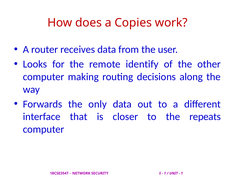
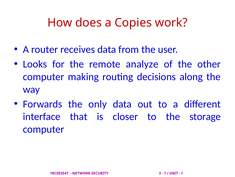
identify: identify -> analyze (142, 64)
repeats: repeats -> storage (205, 116)
